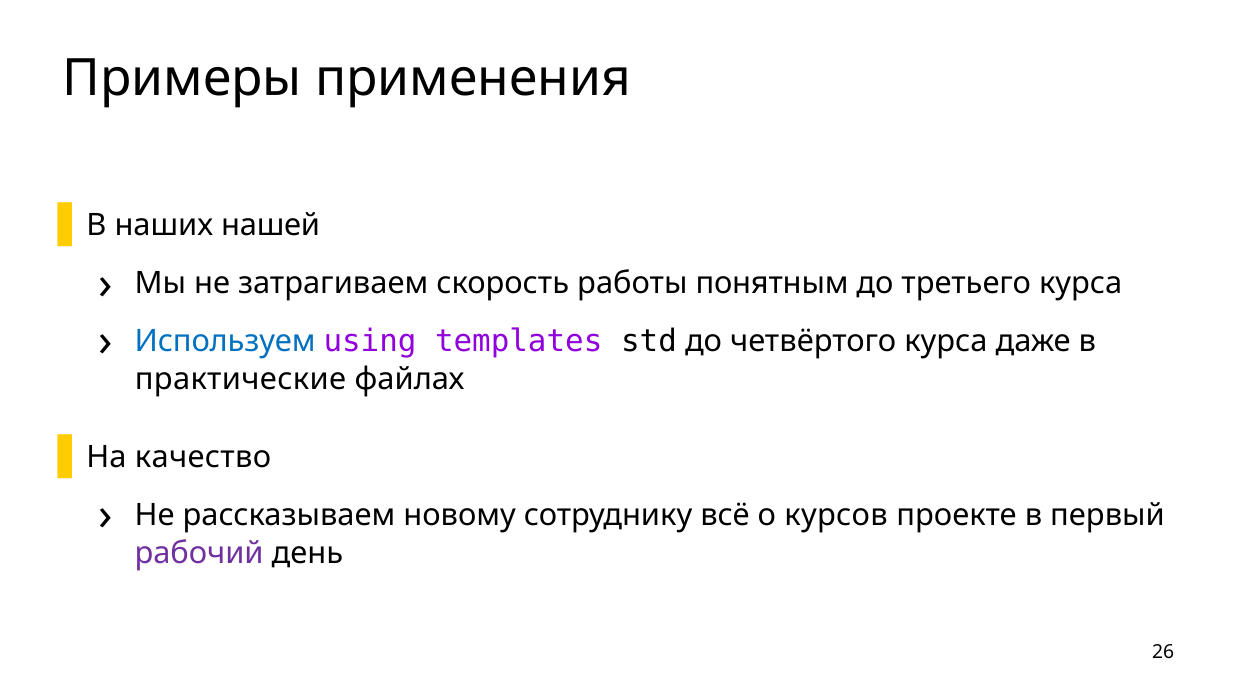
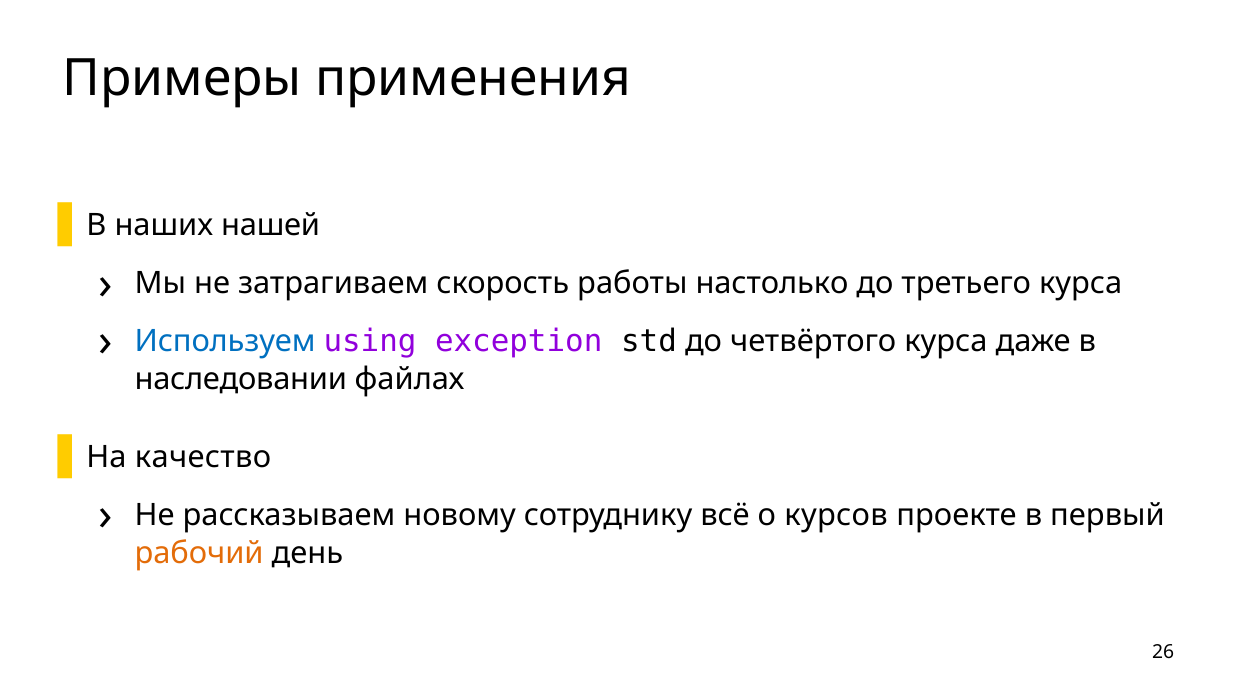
понятным: понятным -> настолько (772, 283)
templates: templates -> exception (519, 341)
практические: практические -> наследовании (241, 380)
рабочий colour: purple -> orange (199, 554)
